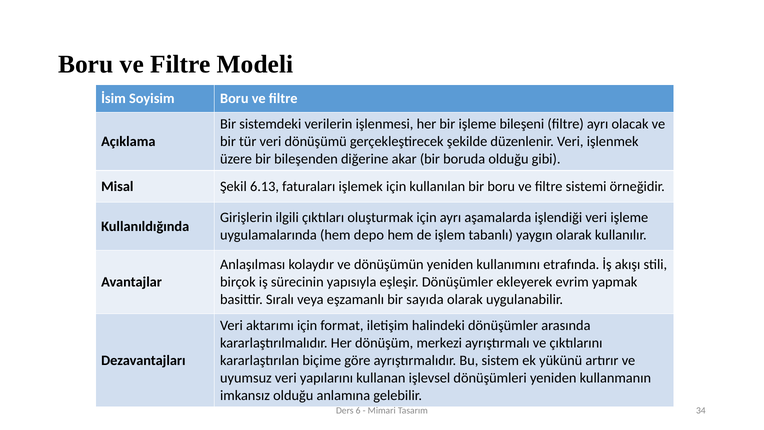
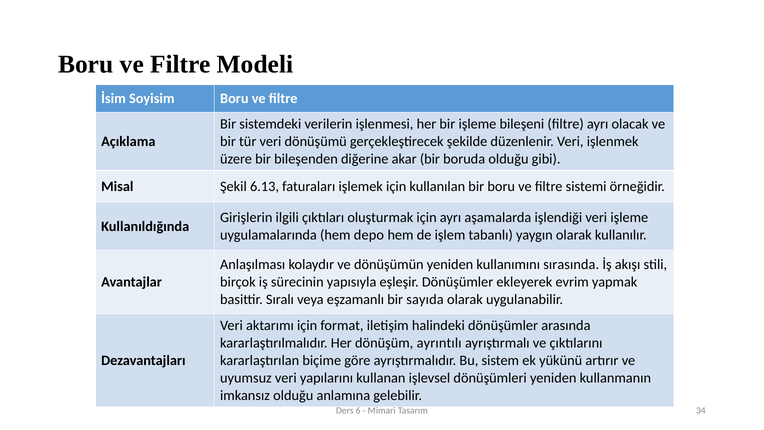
etrafında: etrafında -> sırasında (571, 264)
merkezi: merkezi -> ayrıntılı (439, 343)
